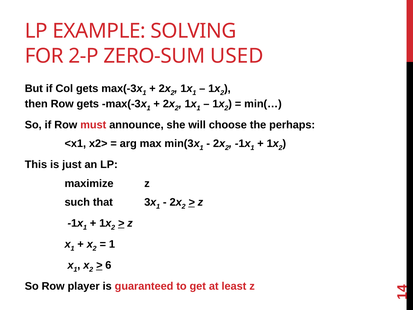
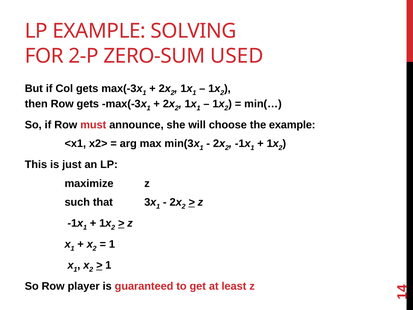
the perhaps: perhaps -> example (292, 125)
6: 6 -> 1 (108, 265)
